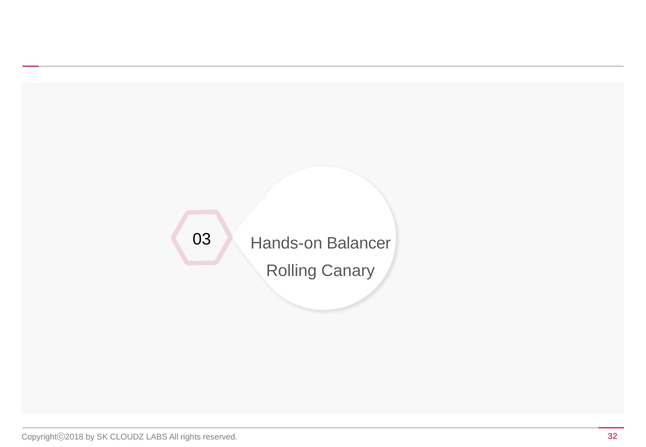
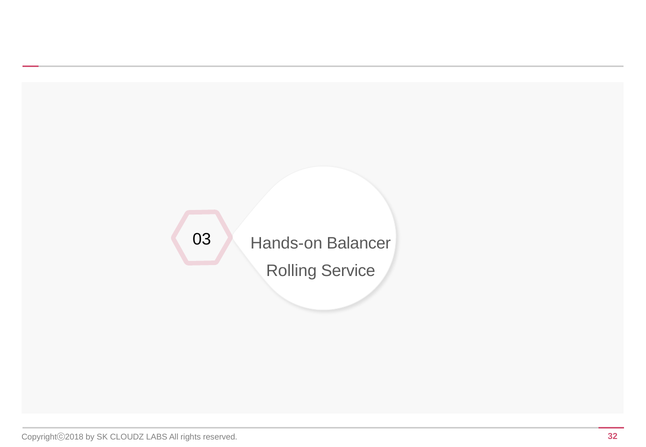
Canary: Canary -> Service (348, 271)
